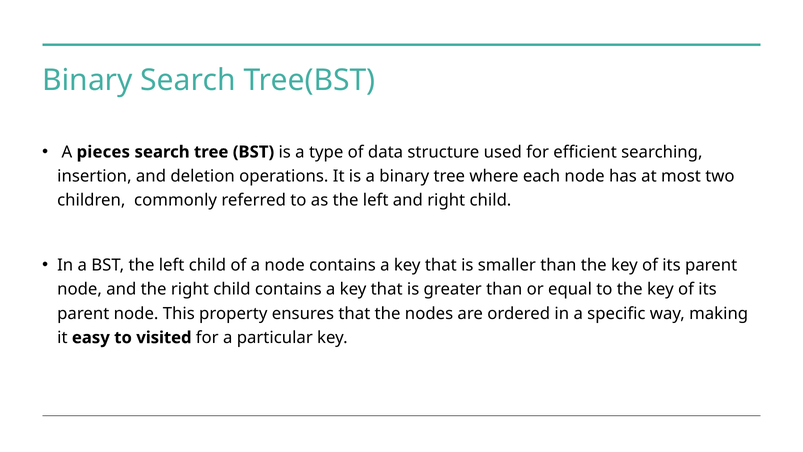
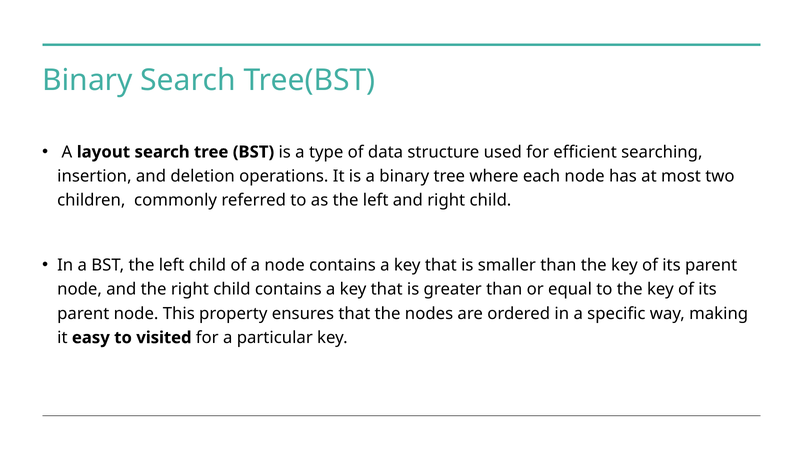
pieces: pieces -> layout (103, 152)
